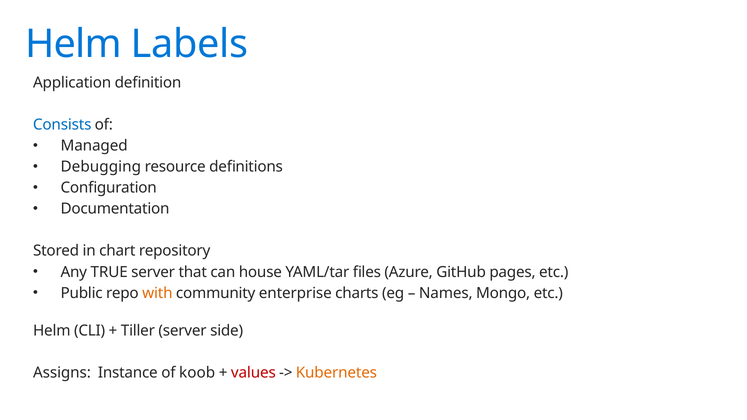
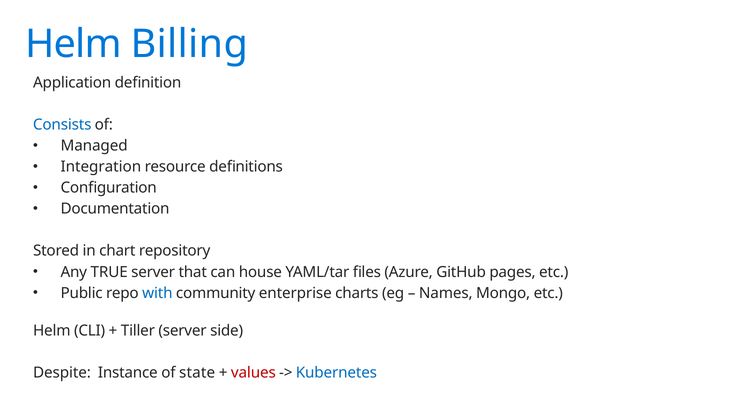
Labels: Labels -> Billing (189, 44)
Debugging: Debugging -> Integration (101, 167)
with colour: orange -> blue (157, 293)
Assigns: Assigns -> Despite (62, 373)
koob: koob -> state (197, 373)
Kubernetes colour: orange -> blue (336, 373)
